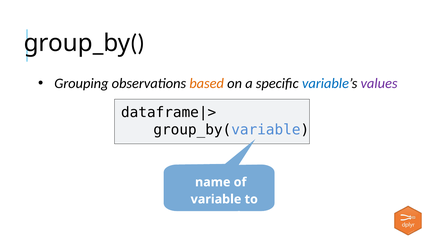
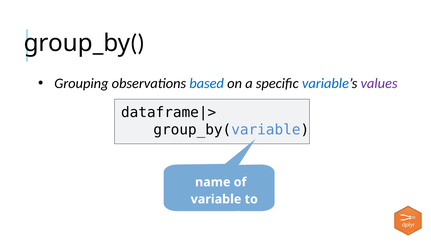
based colour: orange -> blue (207, 83)
